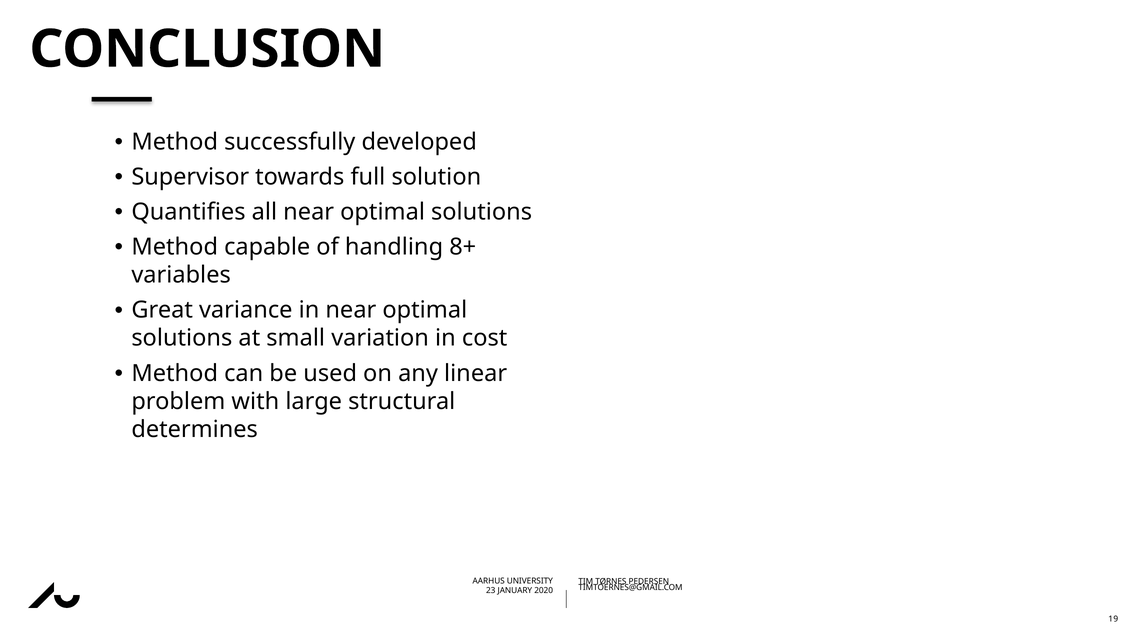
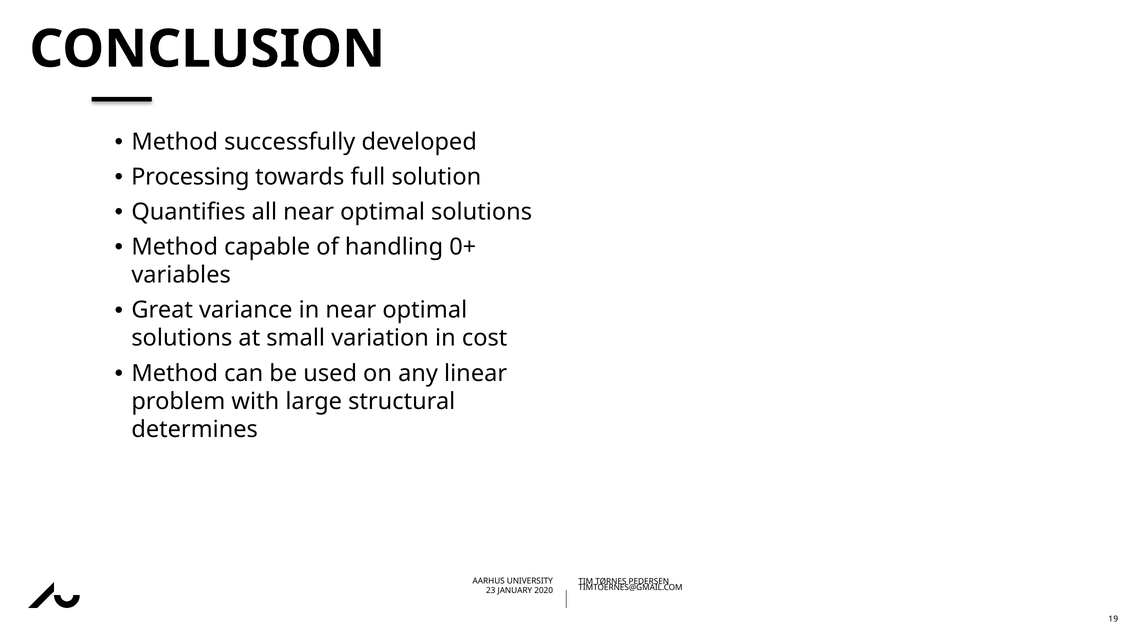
Supervisor: Supervisor -> Processing (190, 177)
8+: 8+ -> 0+ (463, 247)
